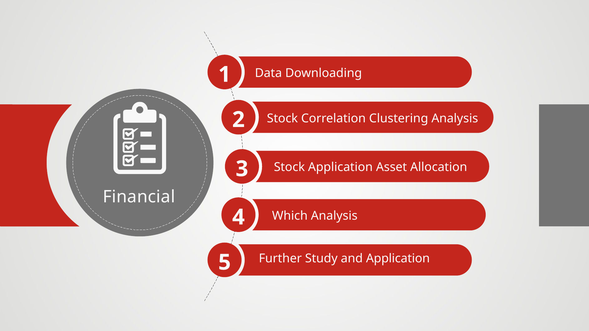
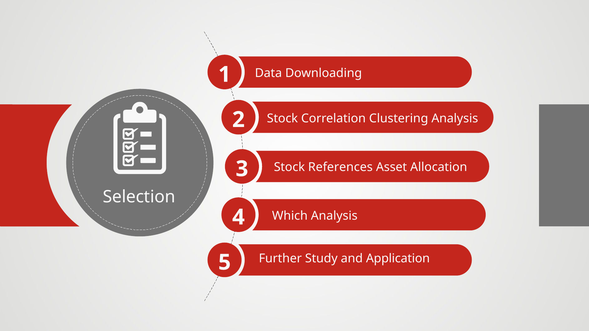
Stock Application: Application -> References (340, 167)
Financial: Financial -> Selection (139, 197)
